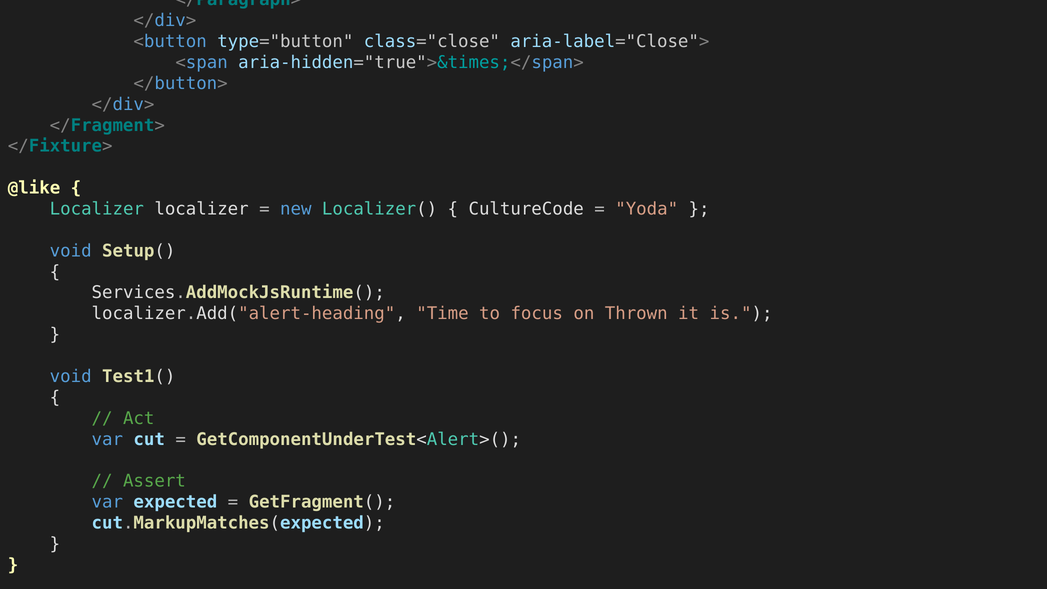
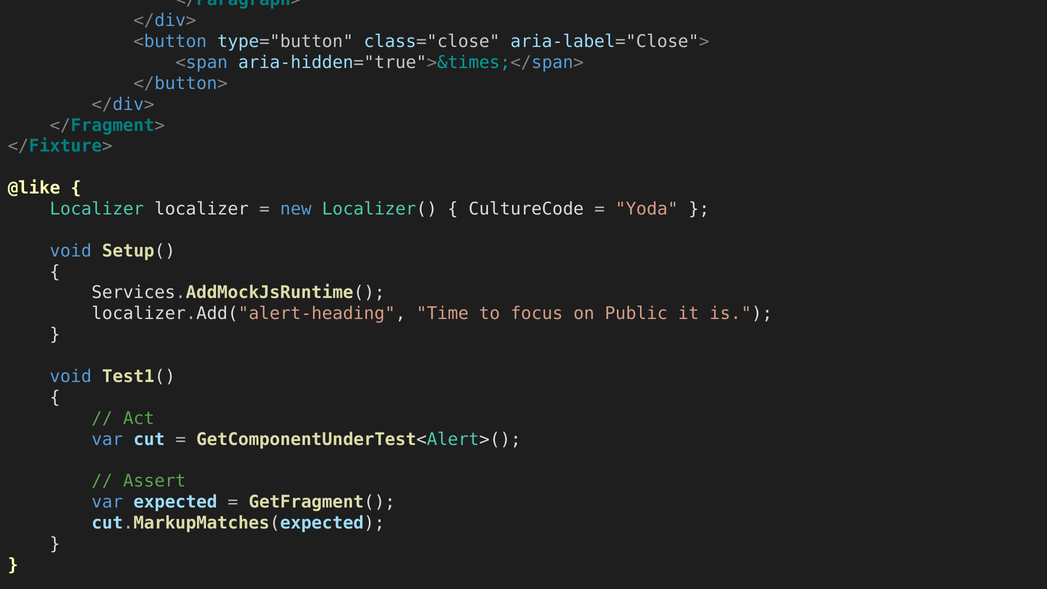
Thrown: Thrown -> Public (636, 314)
